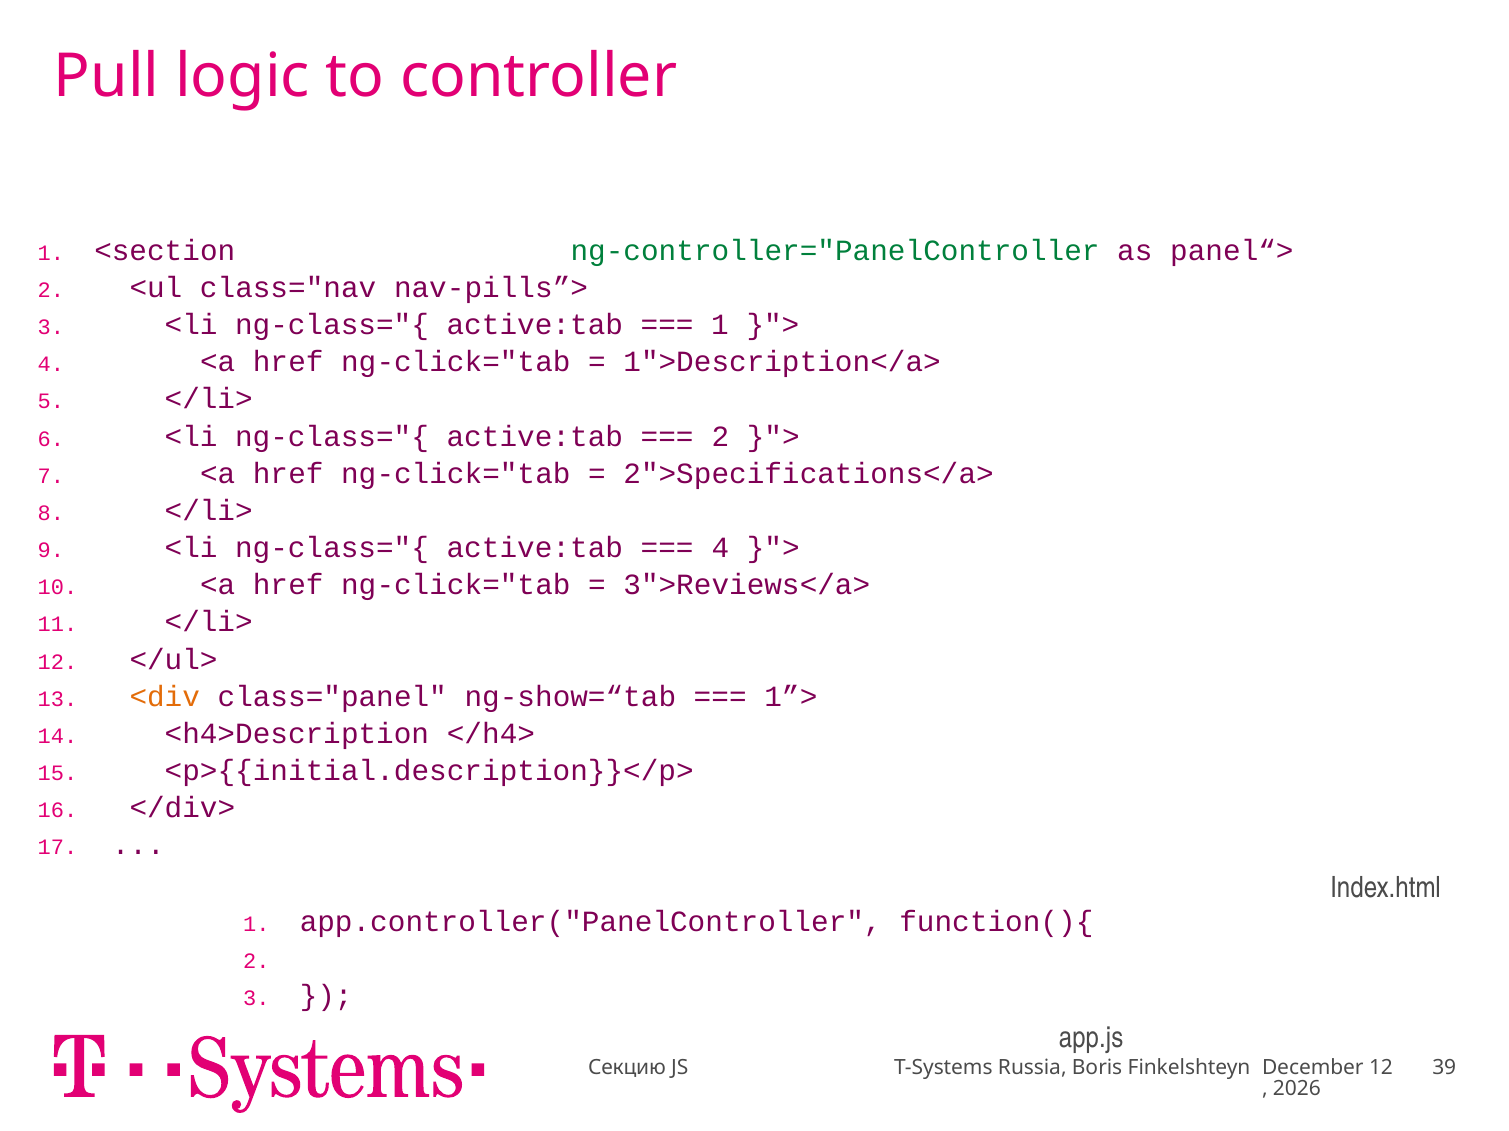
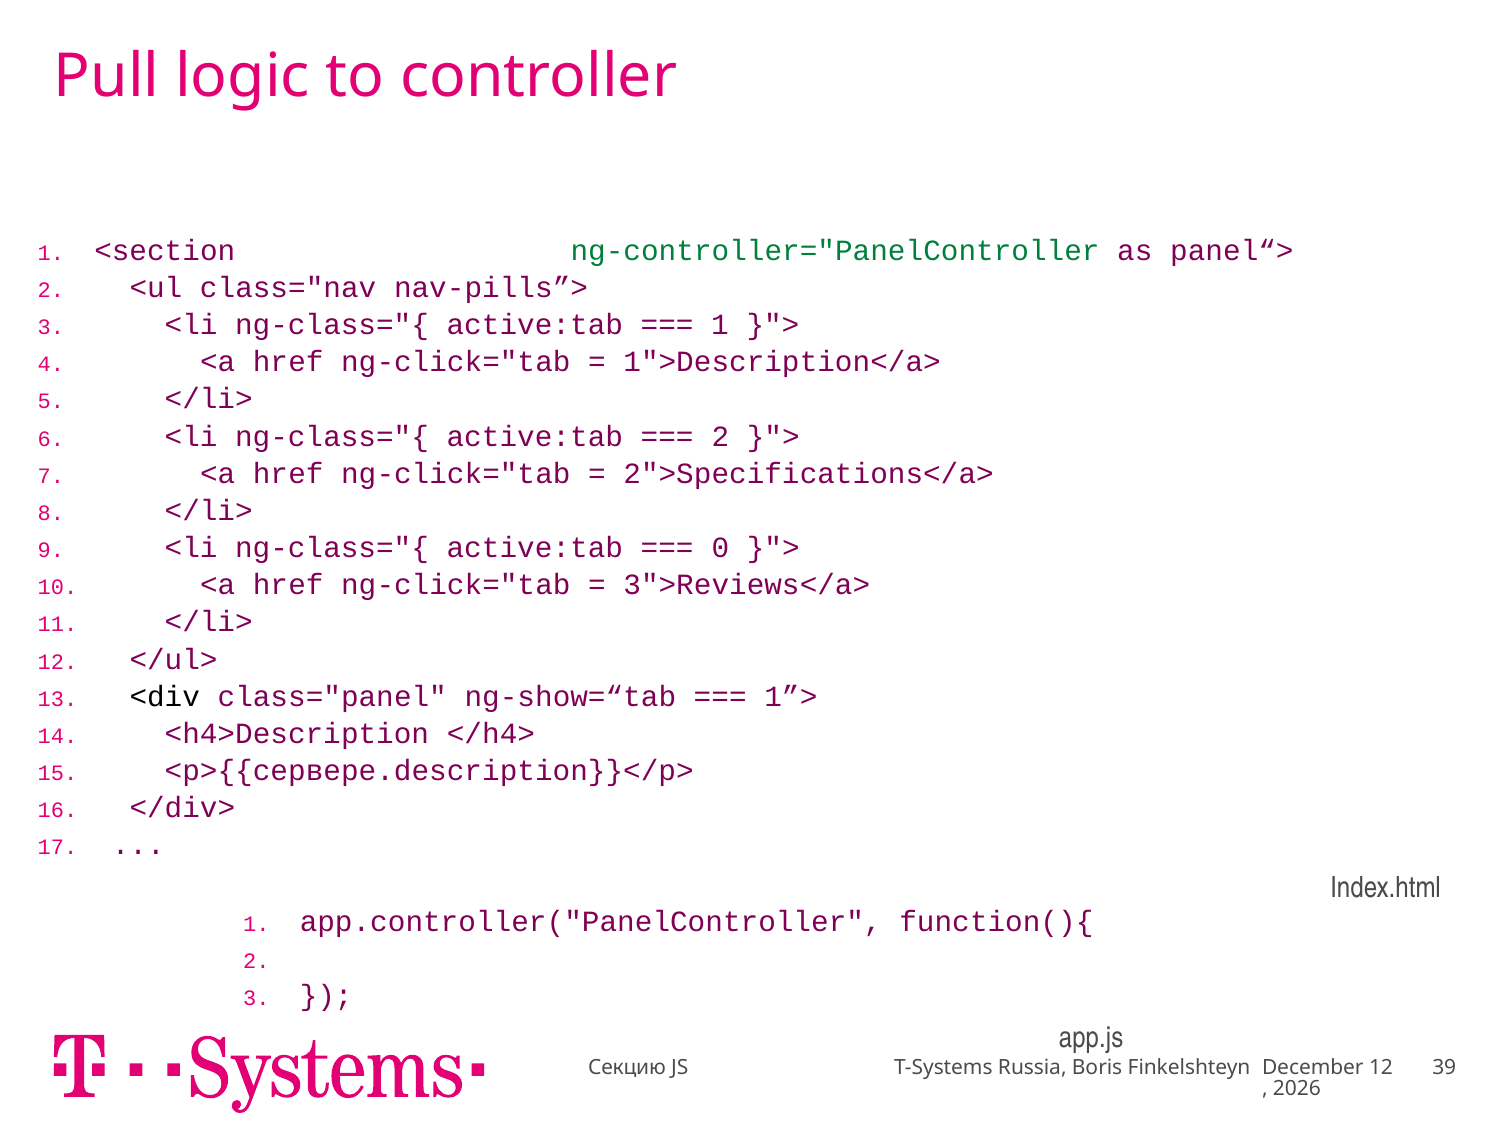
4: 4 -> 0 (720, 548)
<div colour: orange -> black (165, 697)
<p>{{initial.description}}</p>: <p>{{initial.description}}</p> -> <p>{{сервере.description}}</p> (429, 771)
